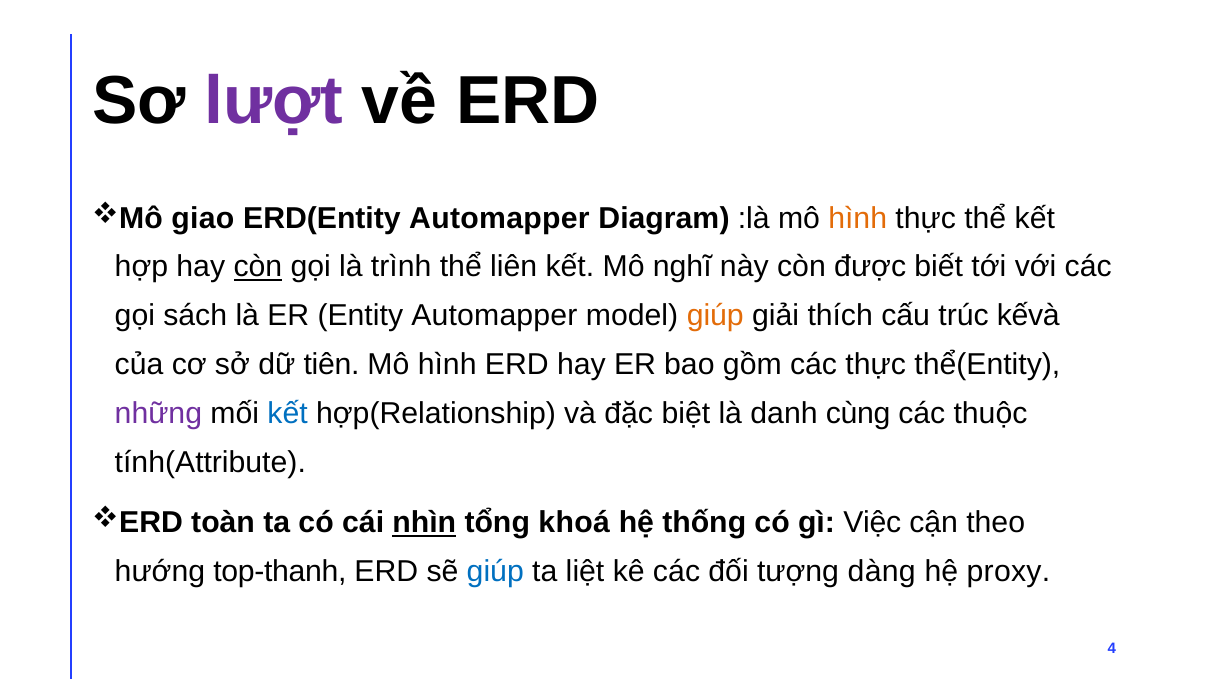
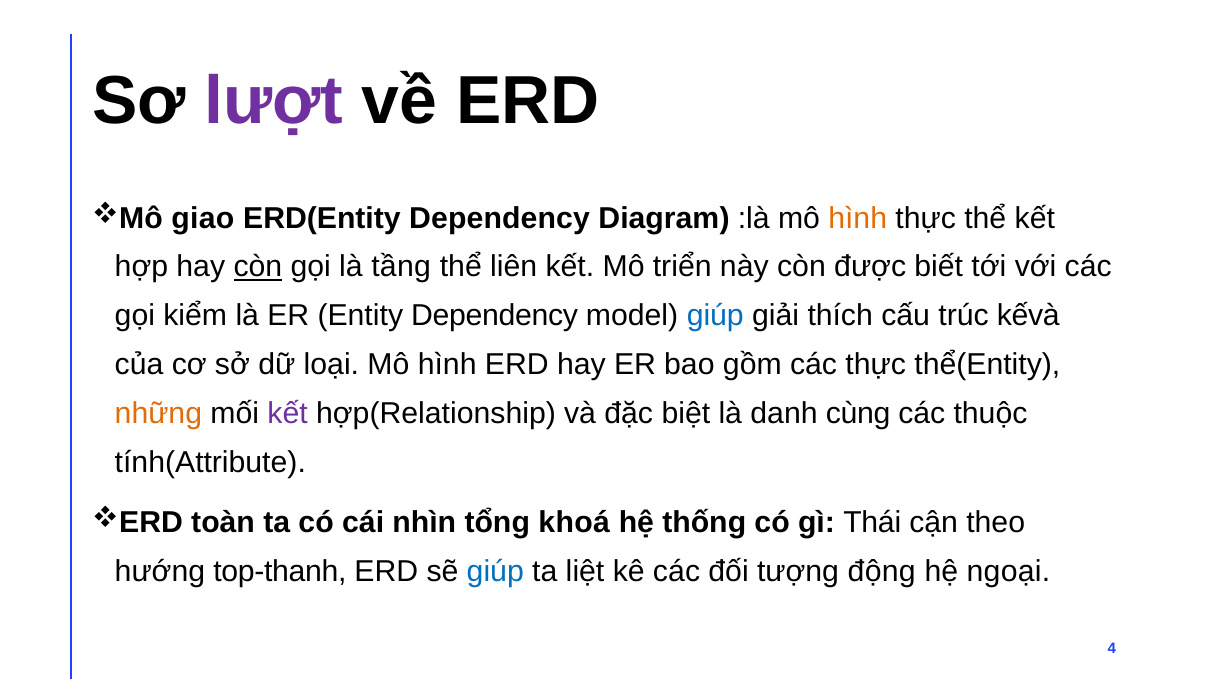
ERD(Entity Automapper: Automapper -> Dependency (500, 218)
trình: trình -> tầng (401, 267)
nghĩ: nghĩ -> triển (682, 267)
sách: sách -> kiểm (195, 316)
Entity Automapper: Automapper -> Dependency (495, 316)
giúp colour: orange -> blue (715, 316)
tiên: tiên -> loại (331, 365)
những colour: purple -> orange (158, 414)
kết colour: blue -> purple (288, 414)
nhìn underline: present -> none (424, 523)
Việc: Việc -> Thái (872, 523)
dàng: dàng -> động (882, 572)
proxy: proxy -> ngoại (1008, 572)
